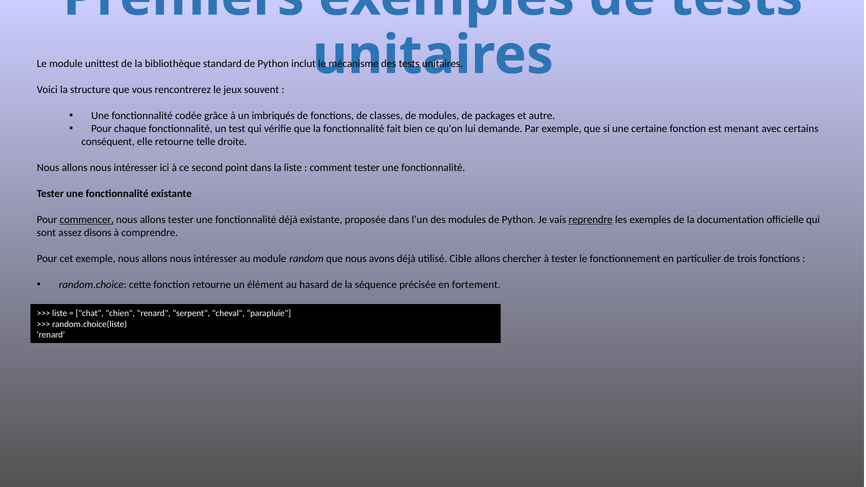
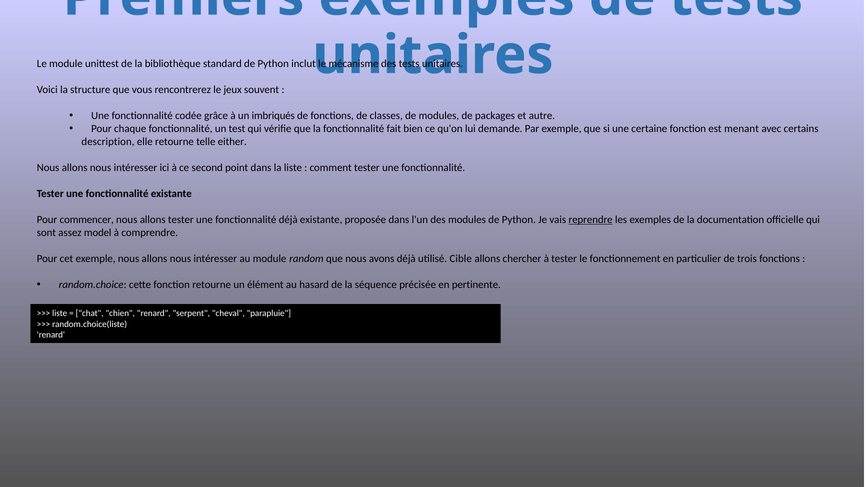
conséquent: conséquent -> description (108, 142)
droite: droite -> either (232, 142)
commencer underline: present -> none (87, 220)
disons: disons -> model (98, 233)
fortement: fortement -> pertinente (476, 285)
